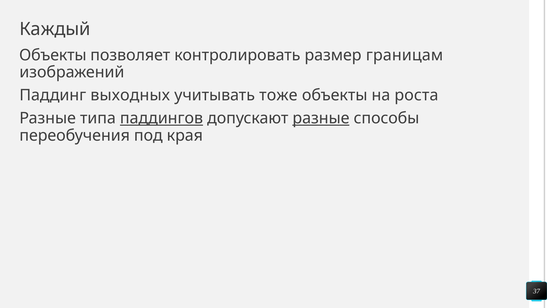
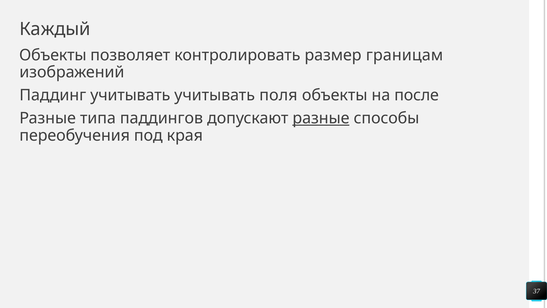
Паддинг выходных: выходных -> учитывать (130, 95)
тоже: тоже -> поля (278, 95)
роста: роста -> после (417, 95)
паддингов underline: present -> none (161, 118)
